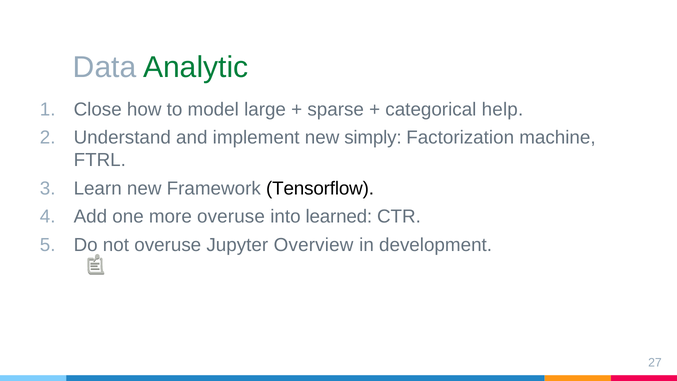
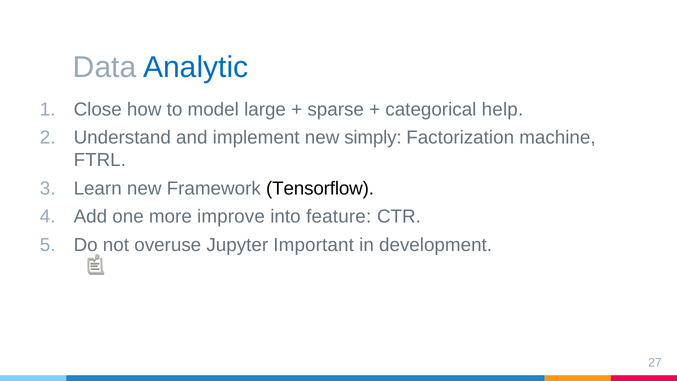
Analytic colour: green -> blue (196, 67)
more overuse: overuse -> improve (231, 217)
learned: learned -> feature (339, 217)
Overview: Overview -> Important (314, 245)
